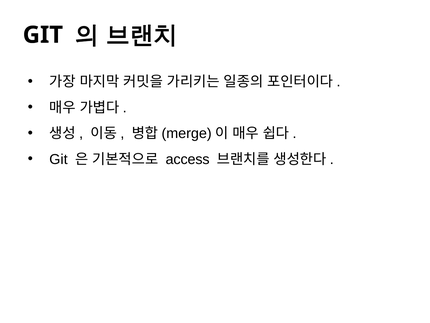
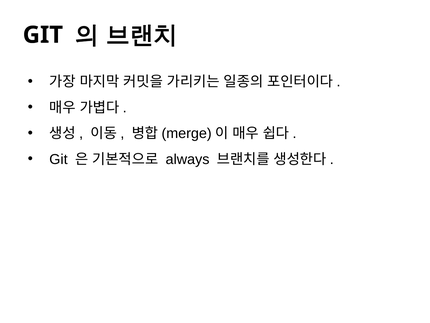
access: access -> always (188, 159)
